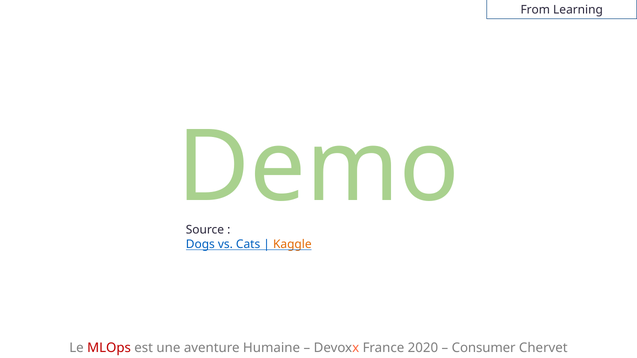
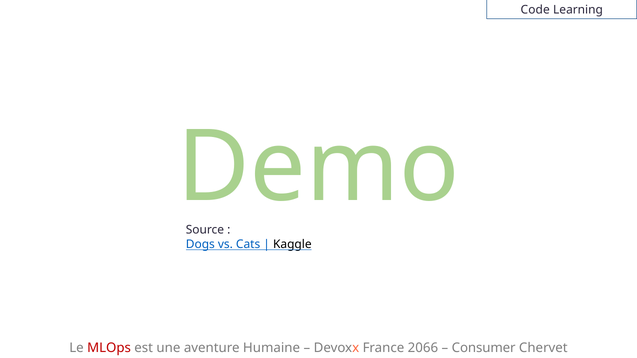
From: From -> Code (535, 10)
Kaggle colour: orange -> black (292, 244)
2020: 2020 -> 2066 (423, 348)
